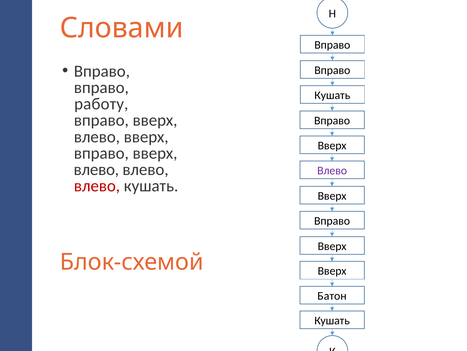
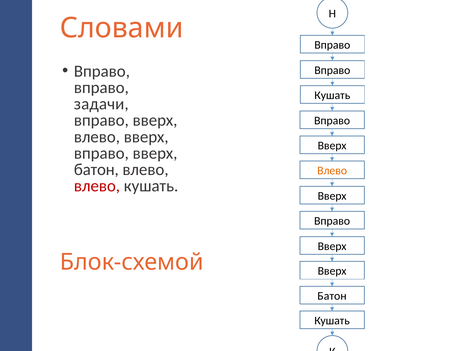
работу: работу -> задачи (101, 104)
влево: влево -> батон (96, 169)
Влево colour: purple -> orange (332, 170)
